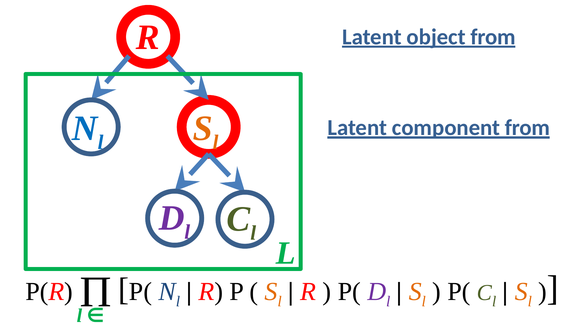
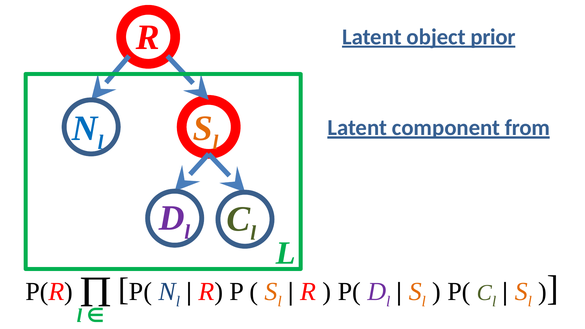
object from: from -> prior (493, 37)
